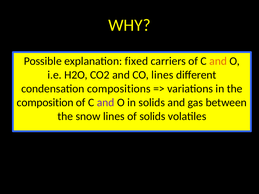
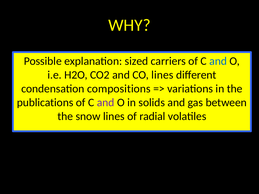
fixed: fixed -> sized (136, 61)
and colour: orange -> blue (218, 61)
composition: composition -> publications (45, 103)
of solids: solids -> radial (152, 116)
